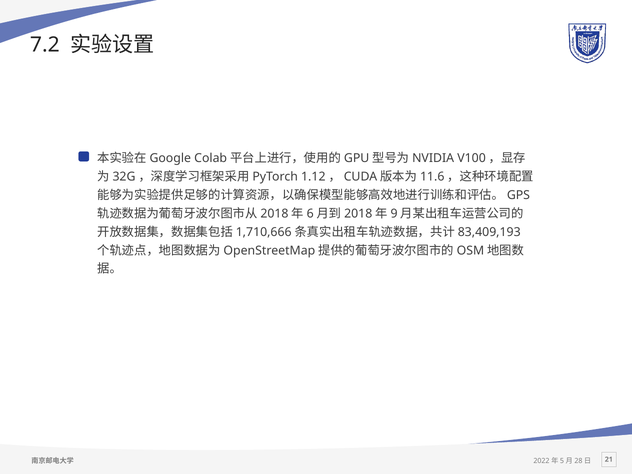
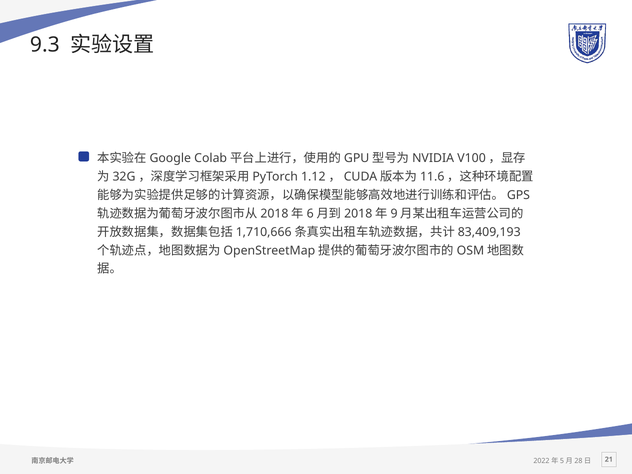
7.2: 7.2 -> 9.3 (45, 45)
